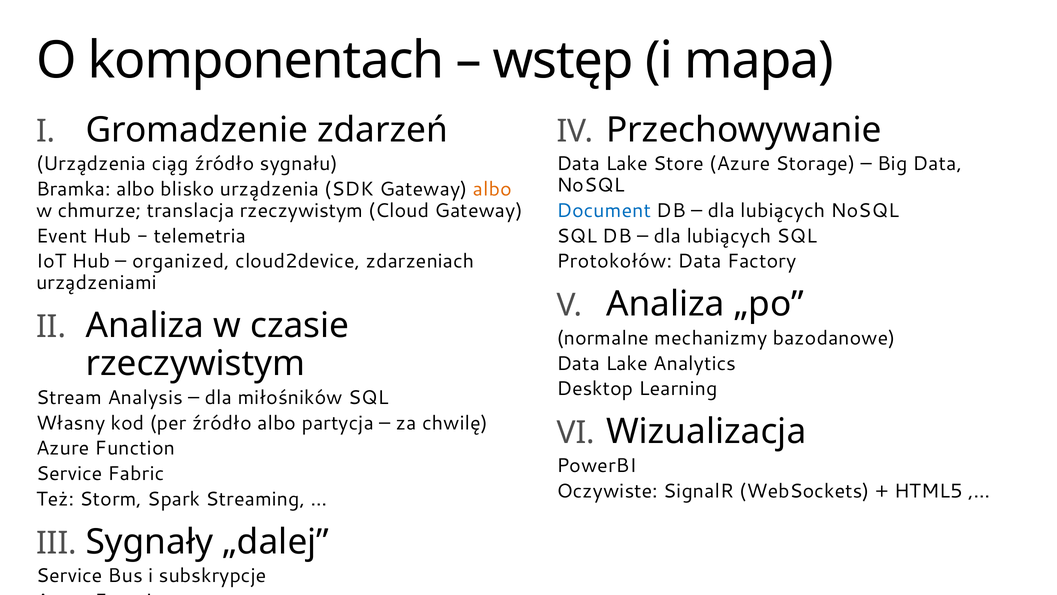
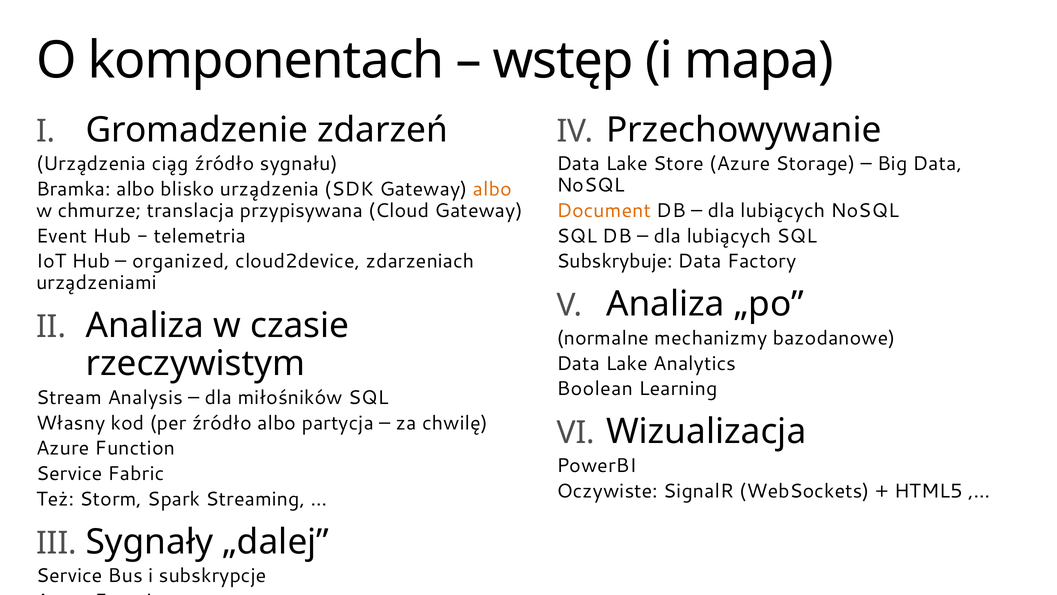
translacja rzeczywistym: rzeczywistym -> przypisywana (301, 210)
Document colour: blue -> orange (604, 210)
Protokołów: Protokołów -> Subskrybuje (615, 261)
Desktop: Desktop -> Boolean (595, 389)
